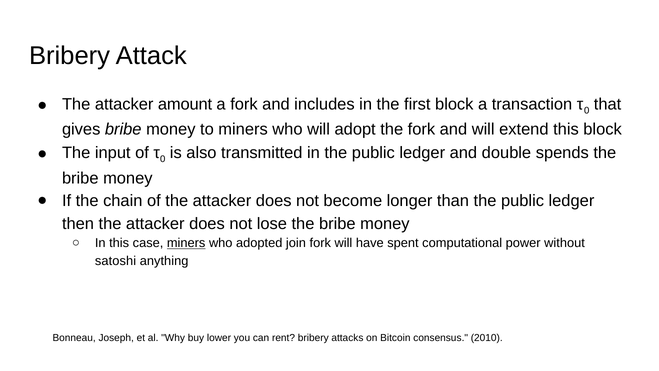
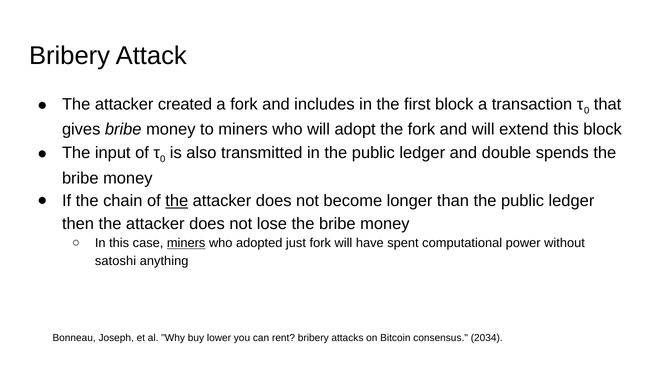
amount: amount -> created (185, 104)
the underline: none -> present (177, 201)
join: join -> just (296, 243)
2010: 2010 -> 2034 (487, 337)
